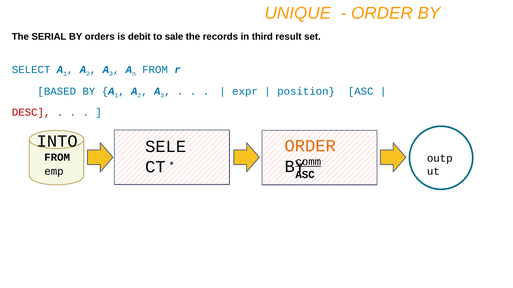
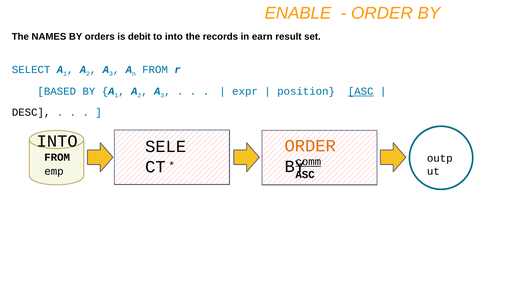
UNIQUE: UNIQUE -> ENABLE (298, 13)
SERIAL: SERIAL -> NAMES (49, 37)
to sale: sale -> into (174, 37)
third: third -> earn (262, 37)
ASC underline: none -> present (361, 92)
DESC colour: red -> black (31, 113)
